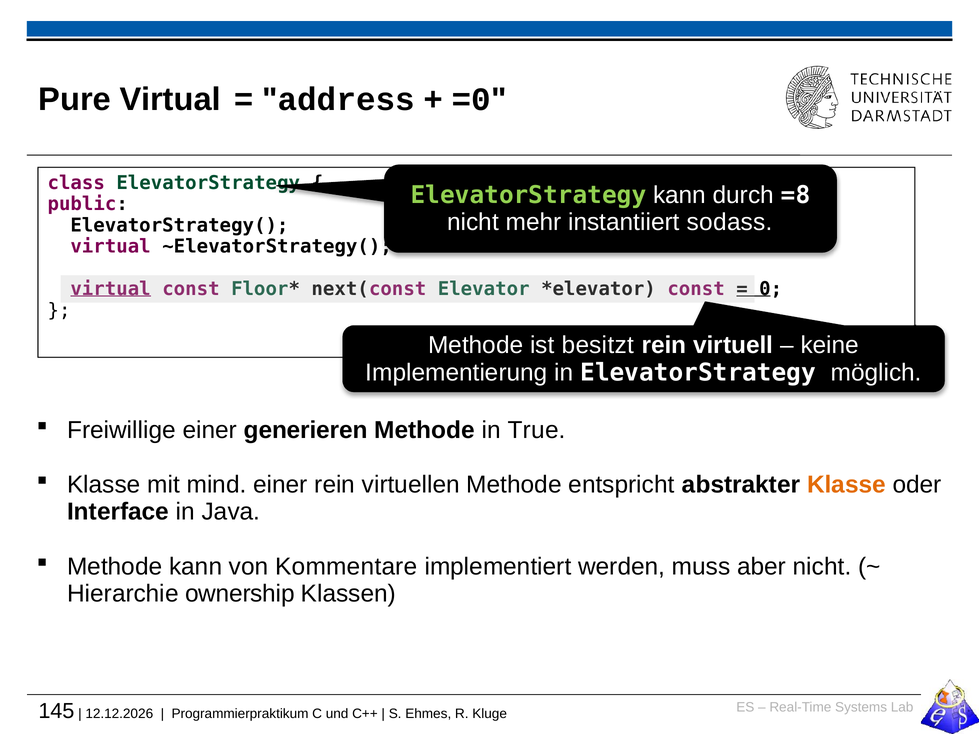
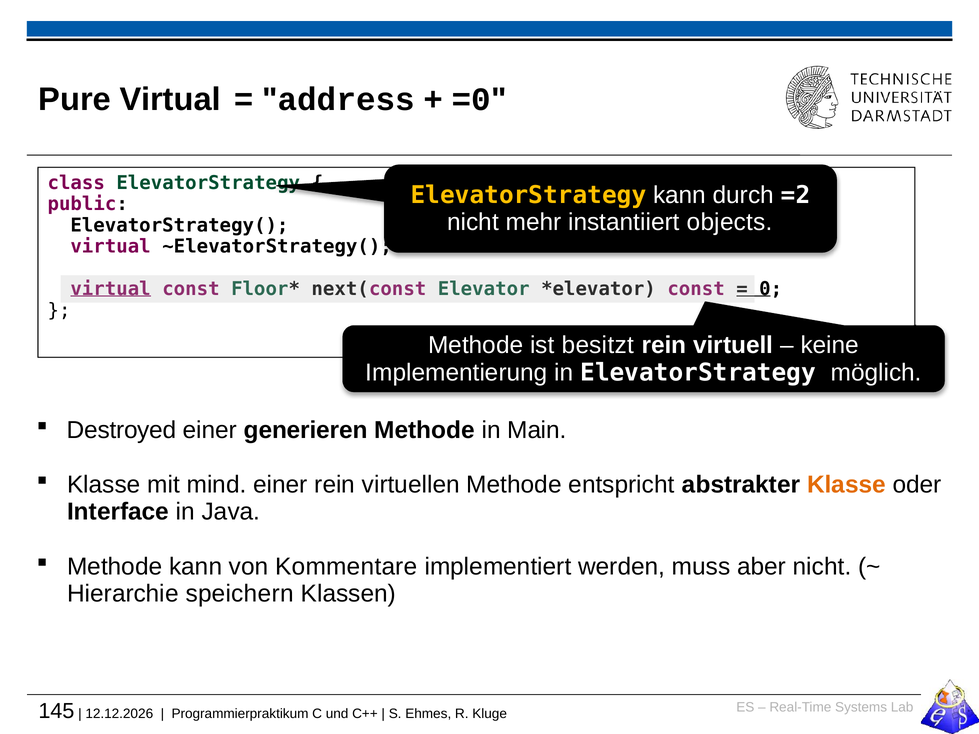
ElevatorStrategy colour: light green -> yellow (528, 195)
=8: =8 -> =2 (796, 195)
sodass: sodass -> objects (730, 222)
Freiwillige: Freiwillige -> Destroyed (122, 430)
True: True -> Main (537, 430)
ownership: ownership -> speichern (240, 594)
